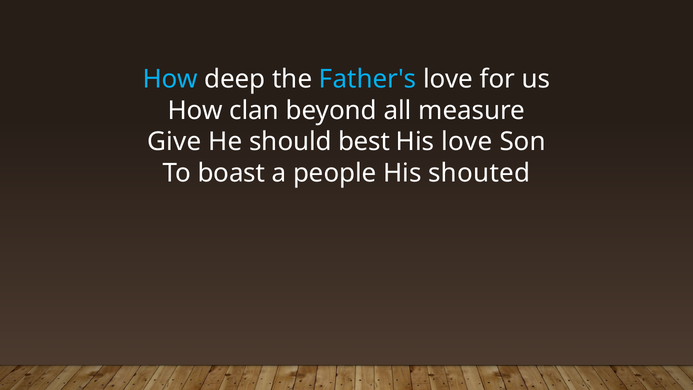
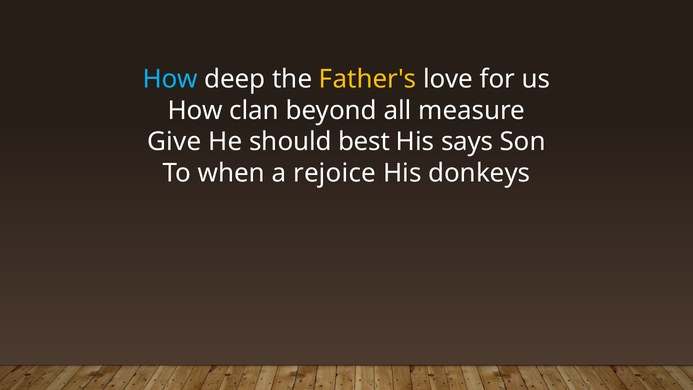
Father's colour: light blue -> yellow (368, 79)
His love: love -> says (467, 142)
boast: boast -> when (231, 173)
people: people -> rejoice (335, 173)
shouted: shouted -> donkeys (479, 173)
